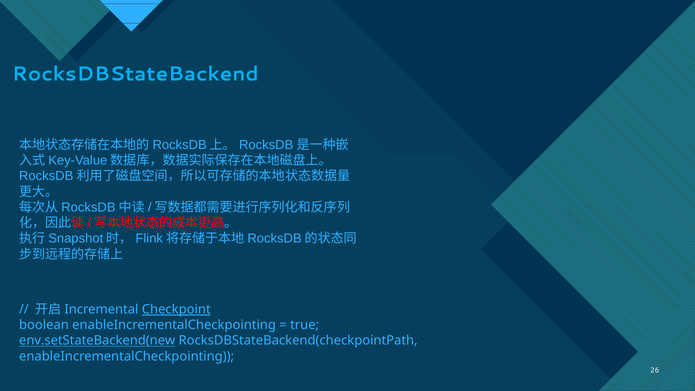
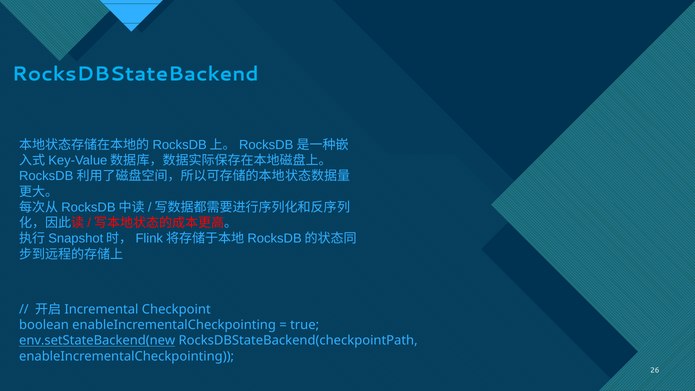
Checkpoint underline: present -> none (176, 309)
